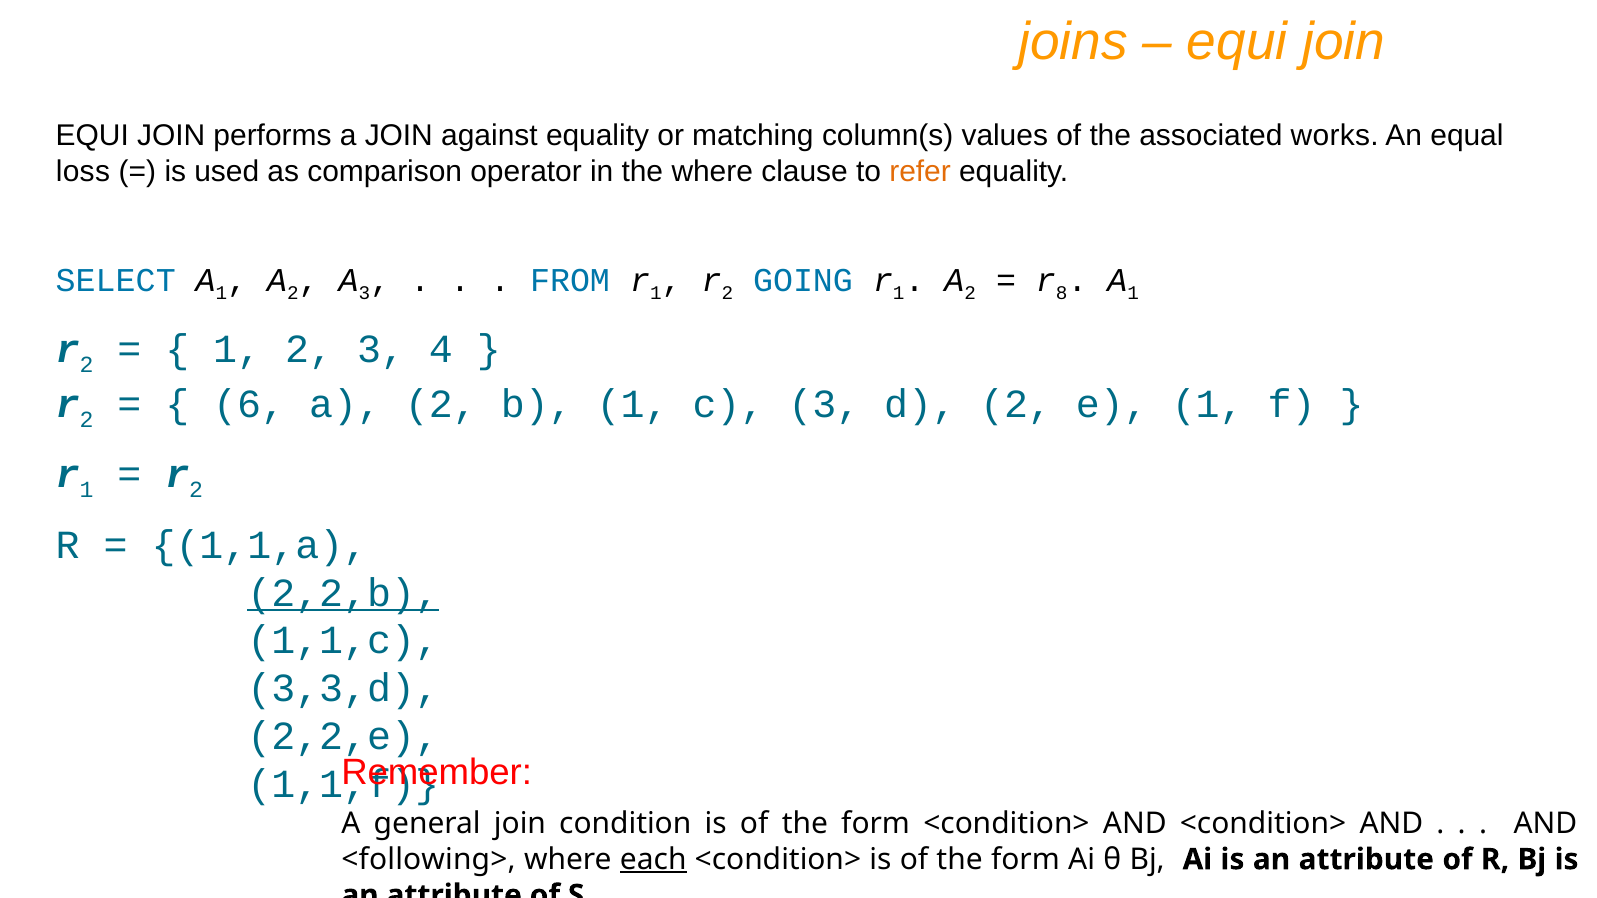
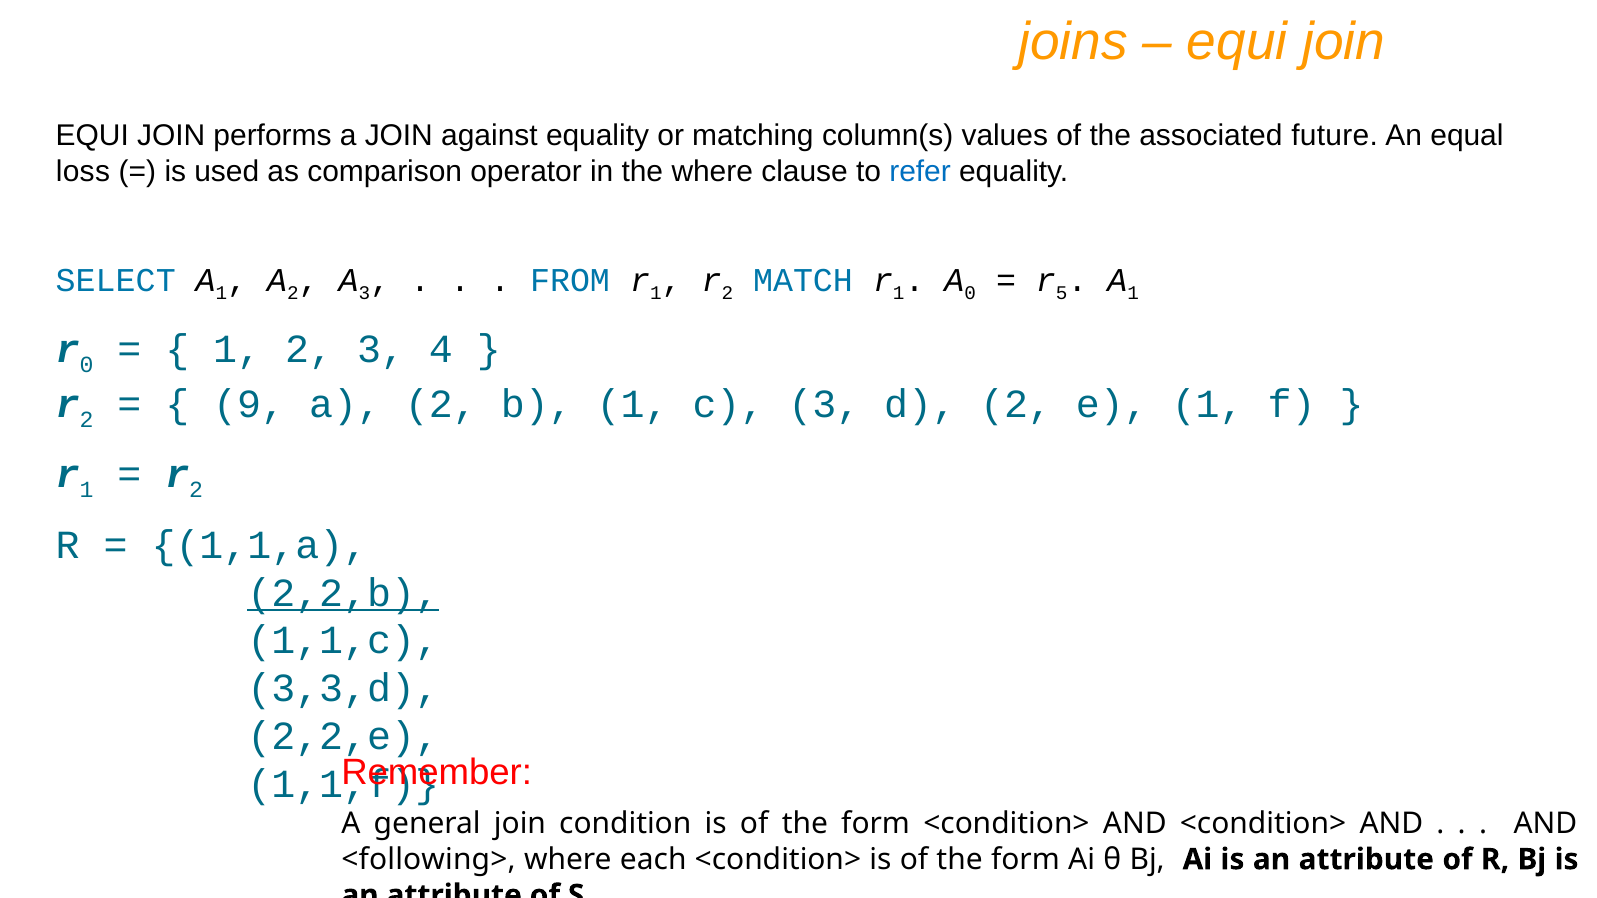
works: works -> future (1335, 136)
refer colour: orange -> blue (920, 172)
GOING: GOING -> MATCH (803, 280)
2: 2 -> 0 (970, 293)
8: 8 -> 5 (1062, 293)
2: 2 -> 0 (87, 365)
6: 6 -> 9 (249, 404)
each underline: present -> none (653, 860)
